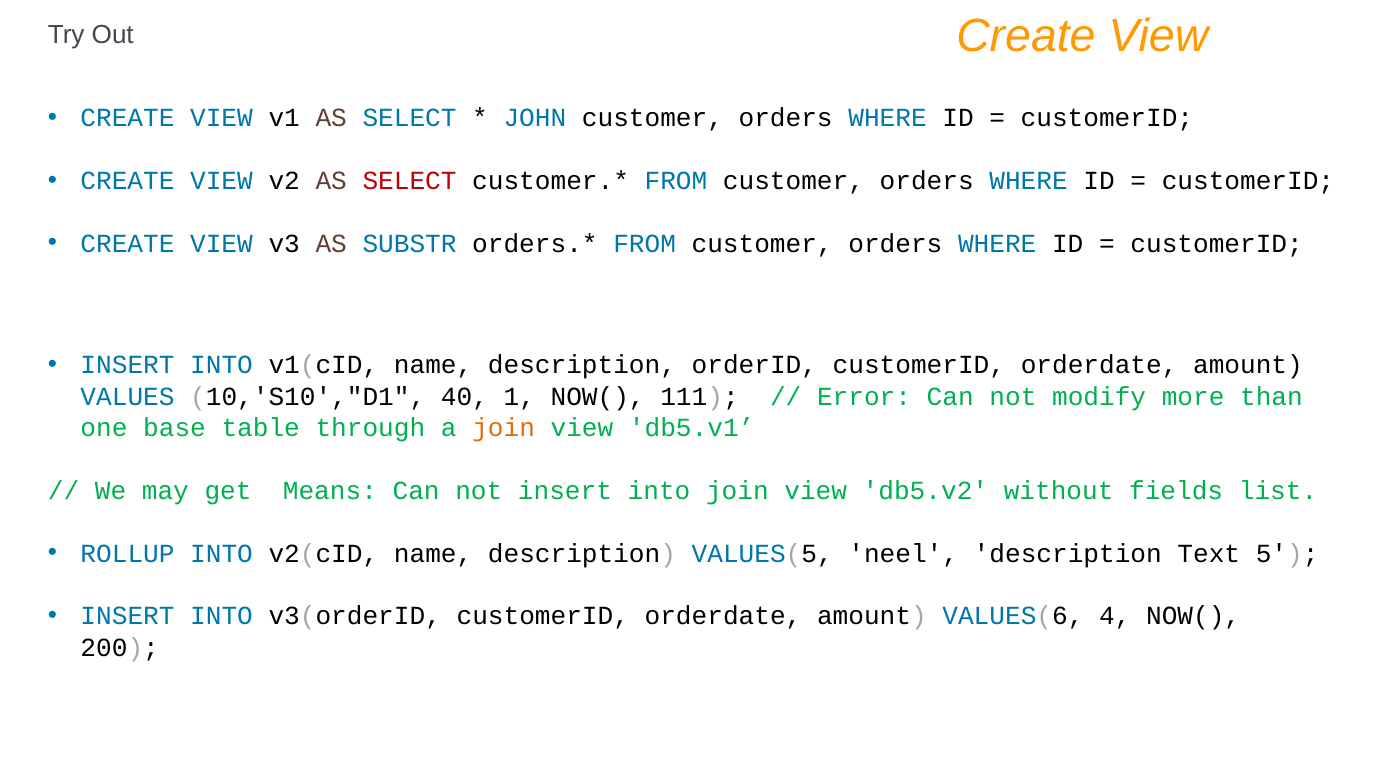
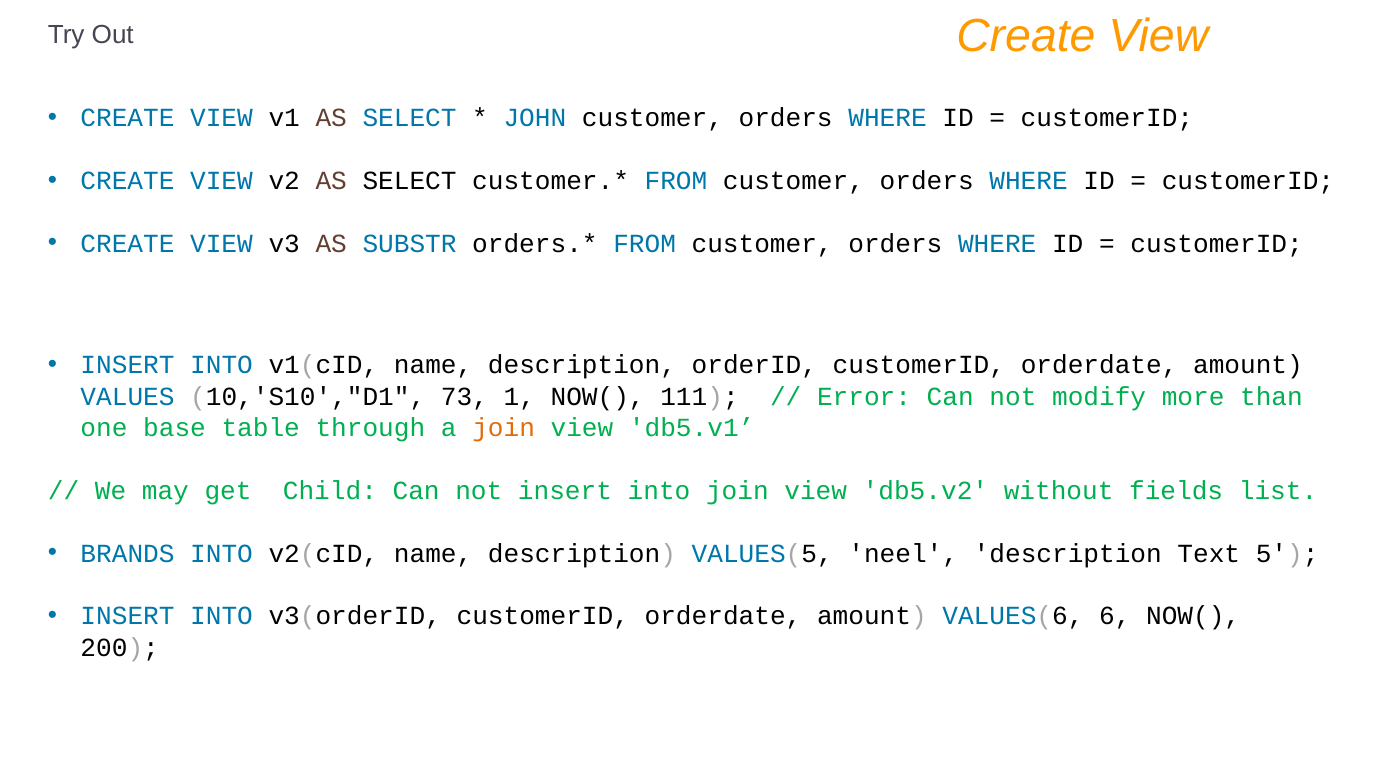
SELECT colour: red -> black (410, 181)
40: 40 -> 73 (464, 396)
Means: Means -> Child (330, 490)
ROLLUP: ROLLUP -> BRANDS (128, 553)
4: 4 -> 6 (1115, 616)
